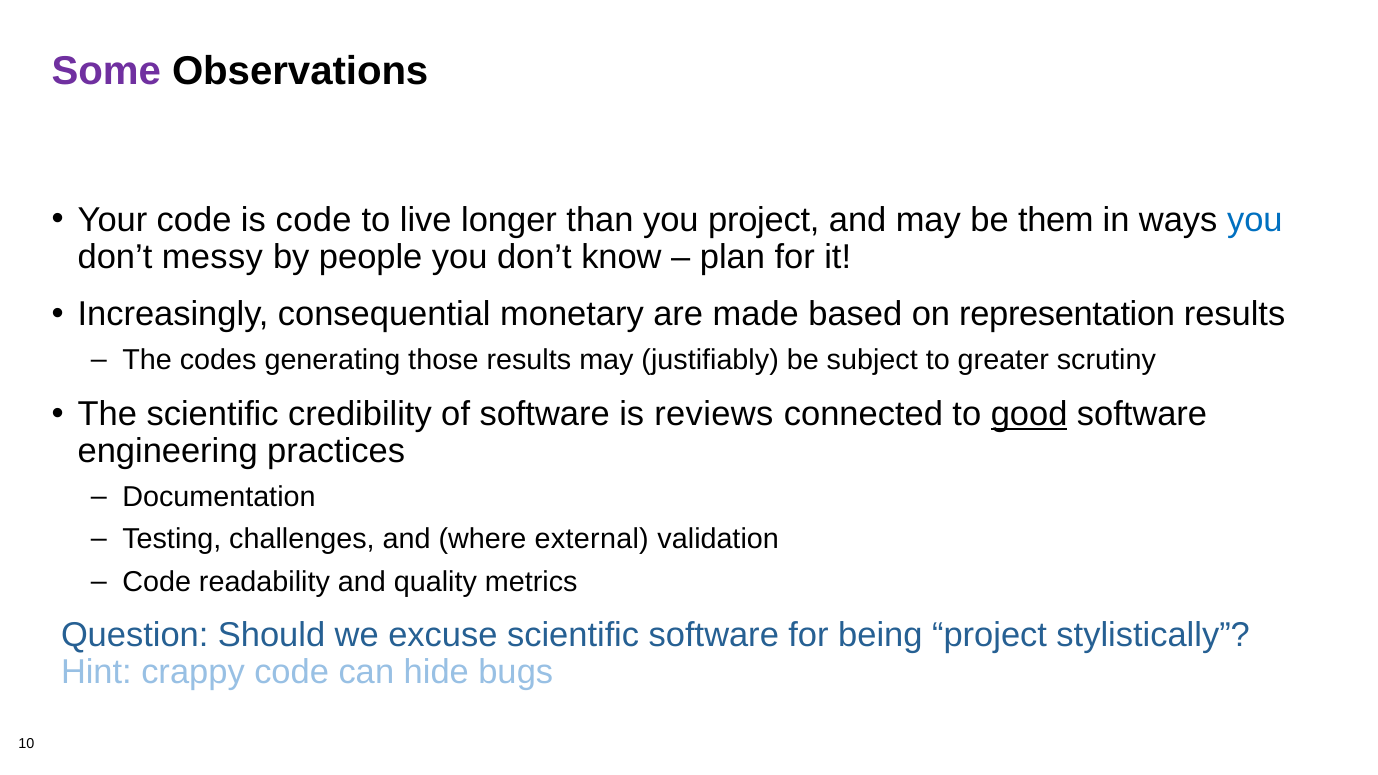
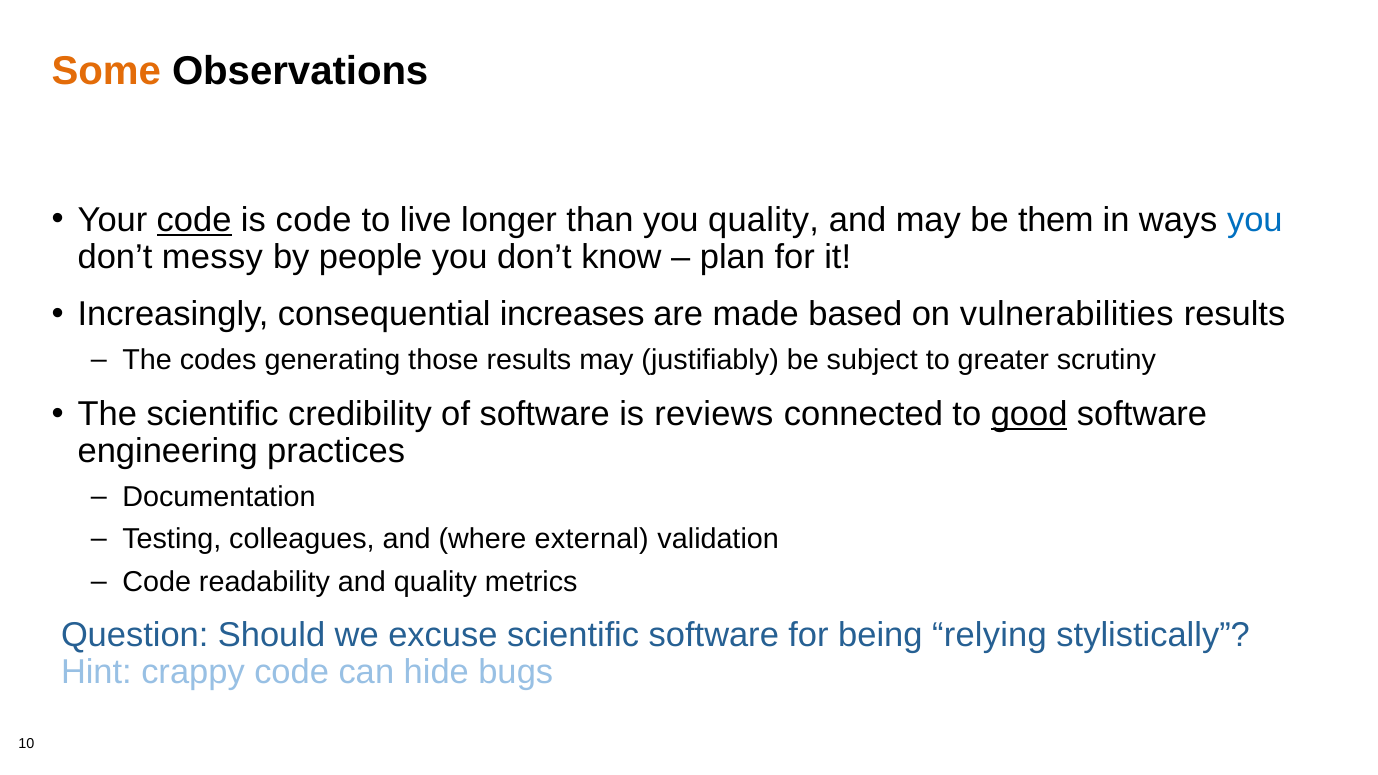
Some colour: purple -> orange (106, 71)
code underline: none -> present (194, 220)
you project: project -> quality (764, 220)
monetary: monetary -> increases (572, 315)
representation: representation -> vulnerabilities (1067, 315)
challenges: challenges -> colleagues (302, 540)
being project: project -> relying (989, 635)
